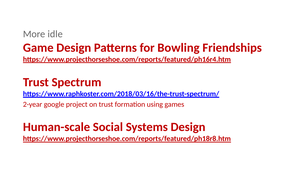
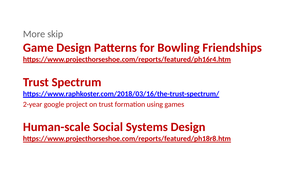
idle: idle -> skip (55, 34)
